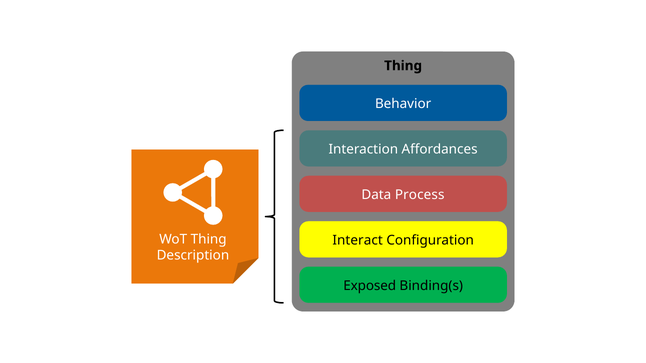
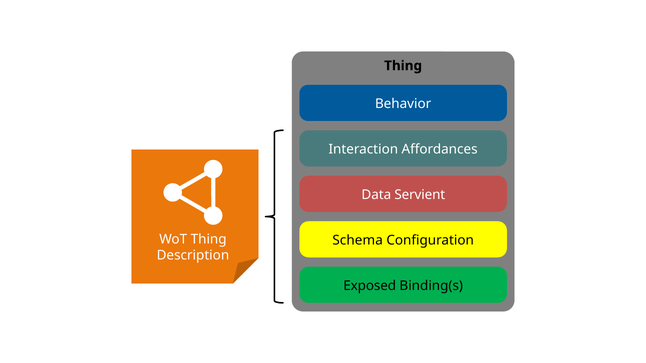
Process: Process -> Servient (420, 195)
Interact: Interact -> Schema (358, 240)
